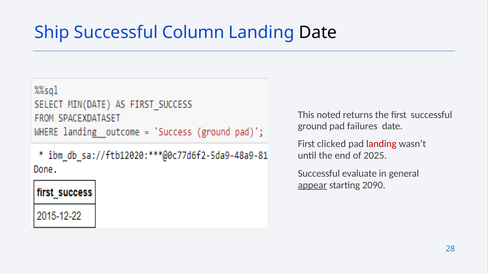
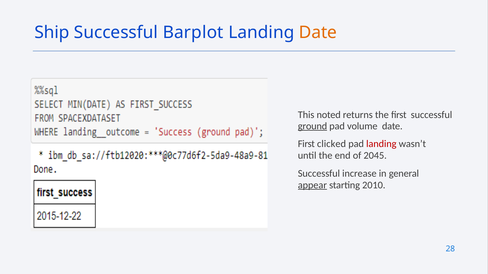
Column: Column -> Barplot (193, 33)
Date colour: black -> orange (318, 33)
ground underline: none -> present (313, 126)
failures: failures -> volume (362, 126)
2025: 2025 -> 2045 (375, 156)
evaluate: evaluate -> increase (359, 174)
2090: 2090 -> 2010 (374, 185)
